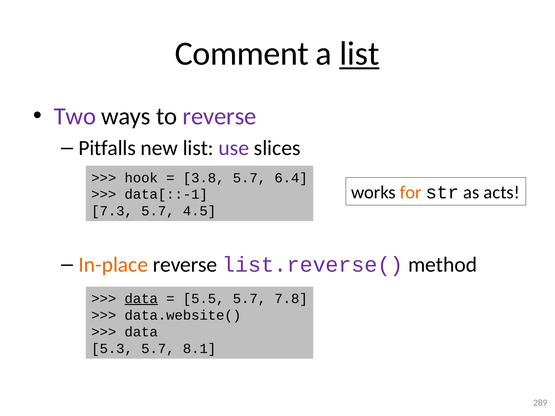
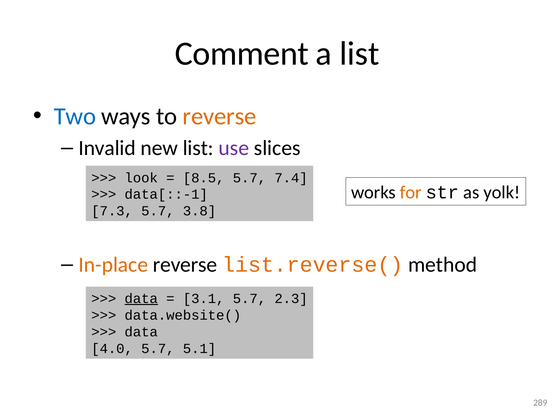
list underline: present -> none (359, 54)
Two colour: purple -> blue (75, 116)
reverse colour: purple -> orange (220, 116)
Pitfalls: Pitfalls -> Invalid (107, 148)
hook: hook -> look (141, 178)
3.8: 3.8 -> 8.5 (204, 178)
6.4: 6.4 -> 7.4 (291, 178)
acts: acts -> yolk (502, 193)
4.5: 4.5 -> 3.8 (199, 211)
list.reverse( colour: purple -> orange (313, 265)
5.5: 5.5 -> 3.1 (204, 299)
7.8: 7.8 -> 2.3 (291, 299)
5.3: 5.3 -> 4.0 (112, 349)
8.1: 8.1 -> 5.1 (199, 349)
